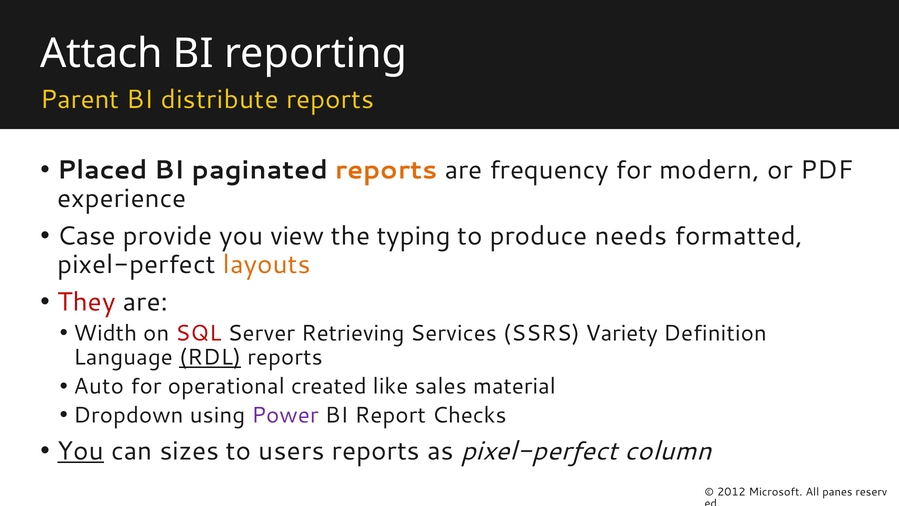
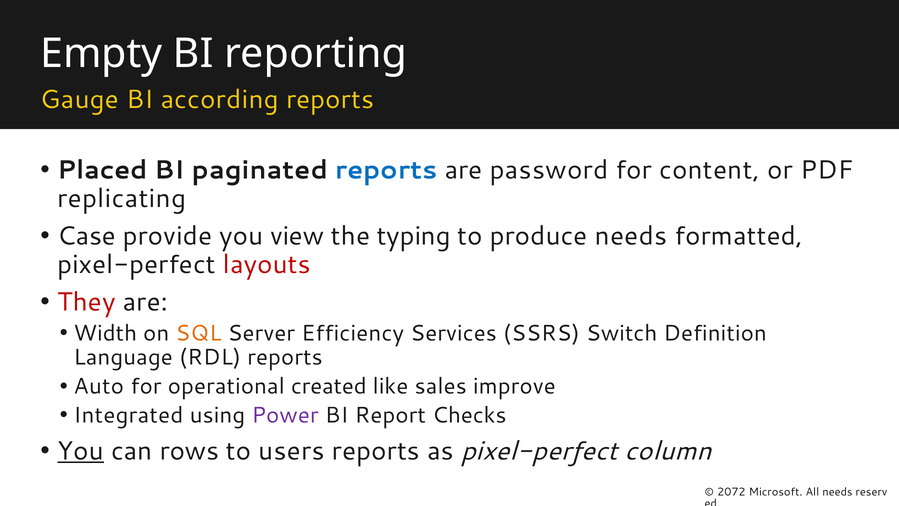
Attach: Attach -> Empty (101, 54)
Parent: Parent -> Gauge (80, 99)
distribute: distribute -> according (220, 99)
reports colour: orange -> blue (386, 170)
frequency: frequency -> password (549, 170)
modern: modern -> content (709, 170)
experience: experience -> replicating (122, 198)
layouts colour: orange -> red (267, 264)
SQL colour: red -> orange (198, 333)
Retrieving: Retrieving -> Efficiency (353, 333)
Variety: Variety -> Switch (622, 333)
RDL underline: present -> none (210, 357)
material: material -> improve (514, 386)
Dropdown: Dropdown -> Integrated (128, 415)
sizes: sizes -> rows (189, 451)
2012: 2012 -> 2072 (731, 492)
All panes: panes -> needs (837, 492)
